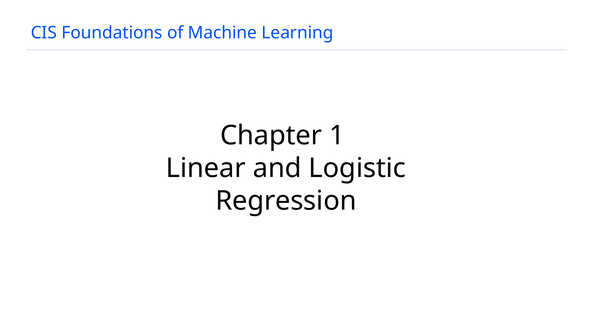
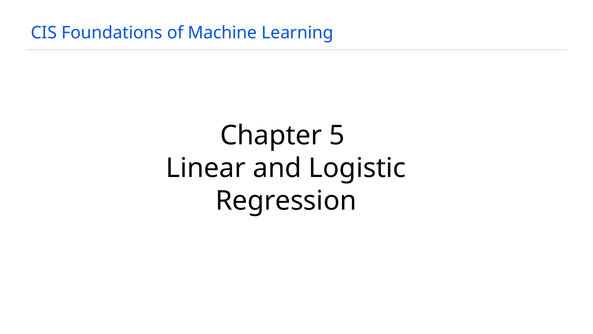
1: 1 -> 5 (337, 136)
